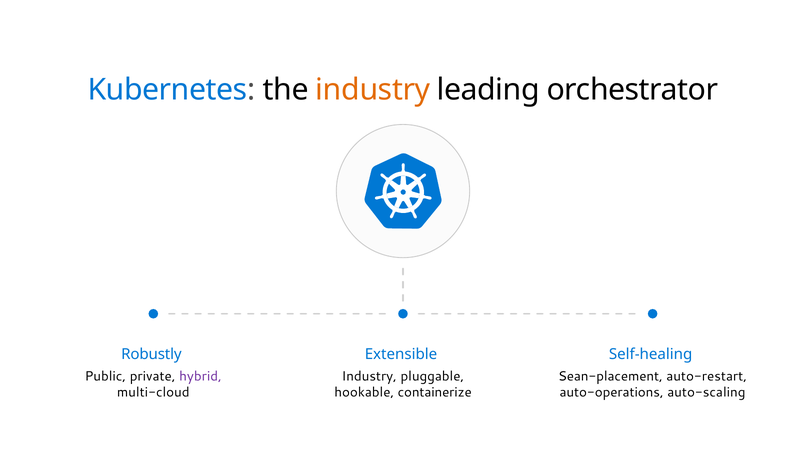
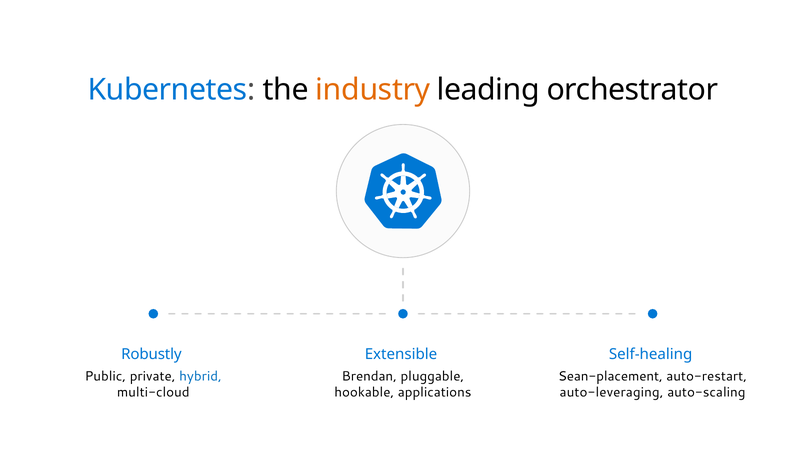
hybrid colour: purple -> blue (200, 376)
Industry: Industry -> Brendan (369, 376)
containerize: containerize -> applications (435, 393)
auto-operations: auto-operations -> auto-leveraging (612, 393)
